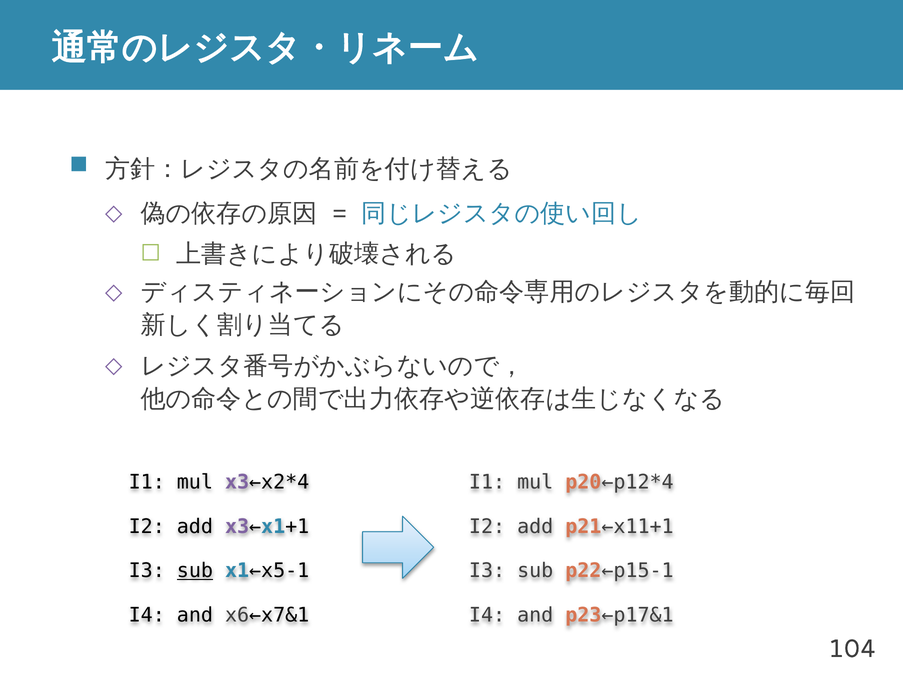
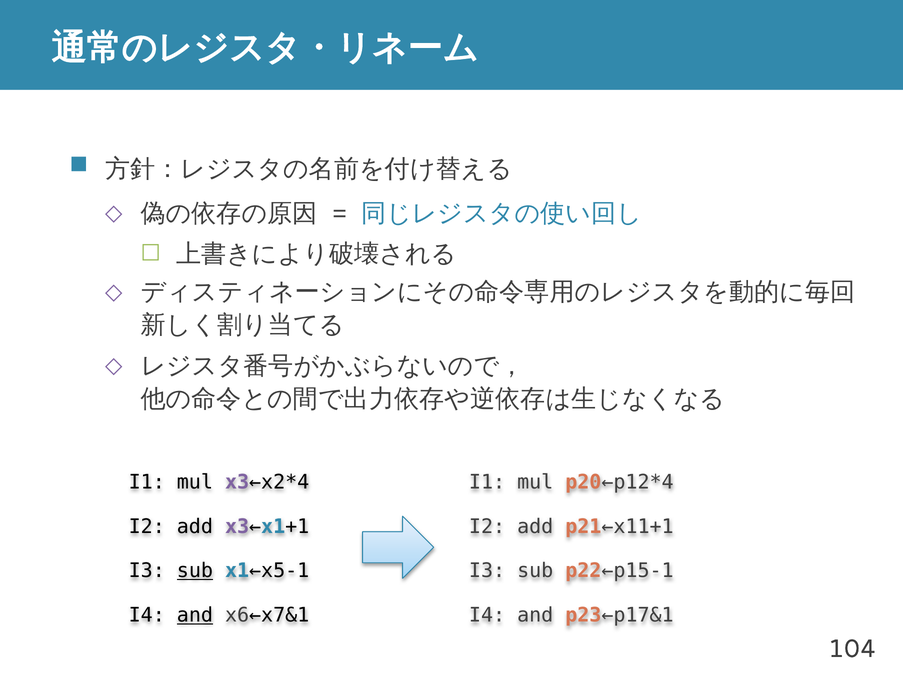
and underline: none -> present (195, 615)
